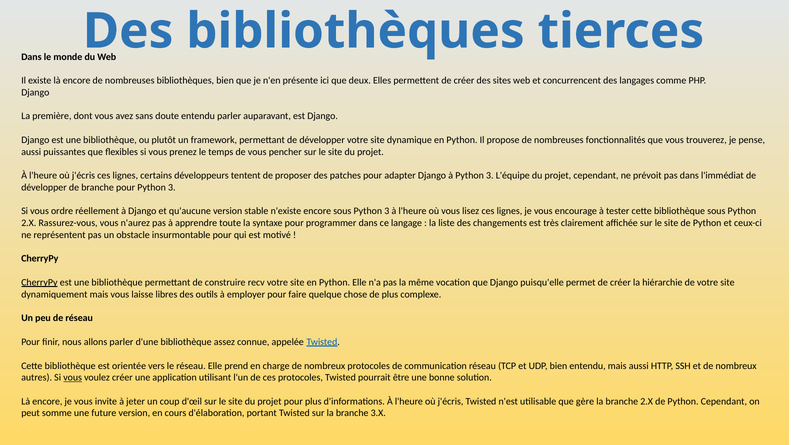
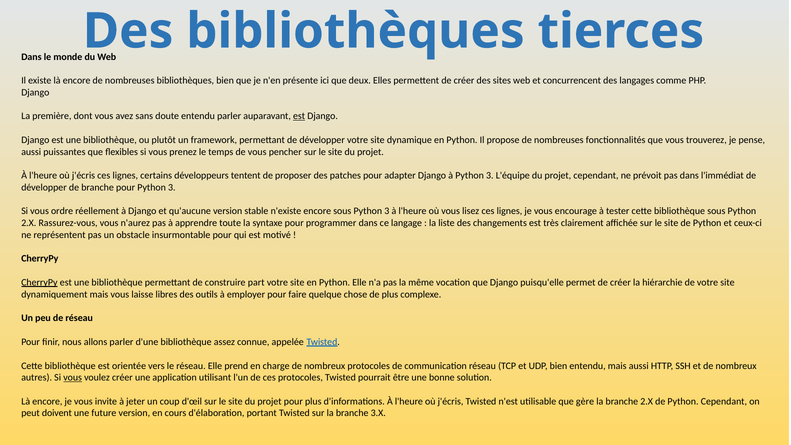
est underline: none -> present (299, 116)
recv: recv -> part (256, 282)
somme: somme -> doivent (57, 413)
